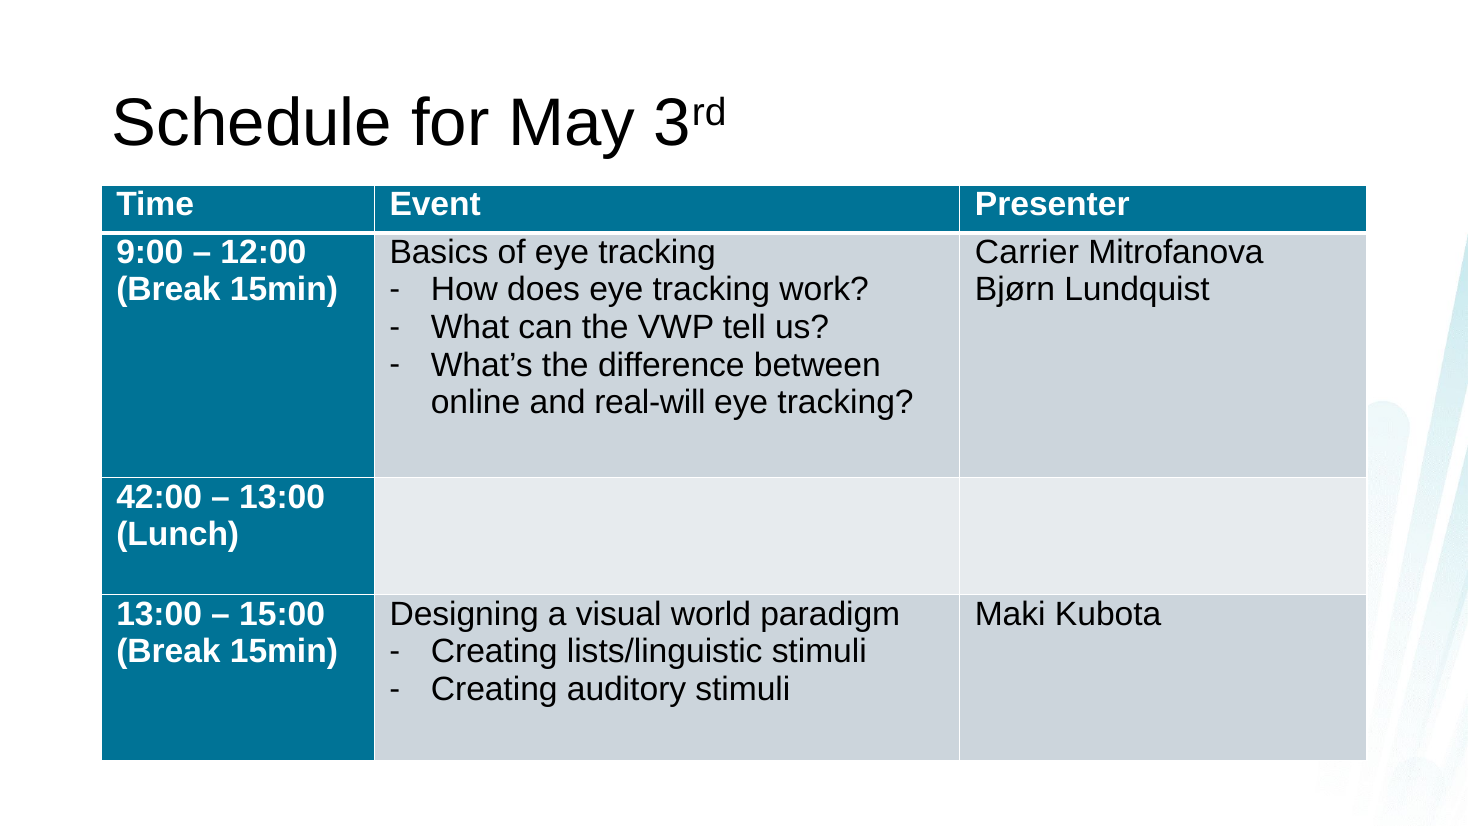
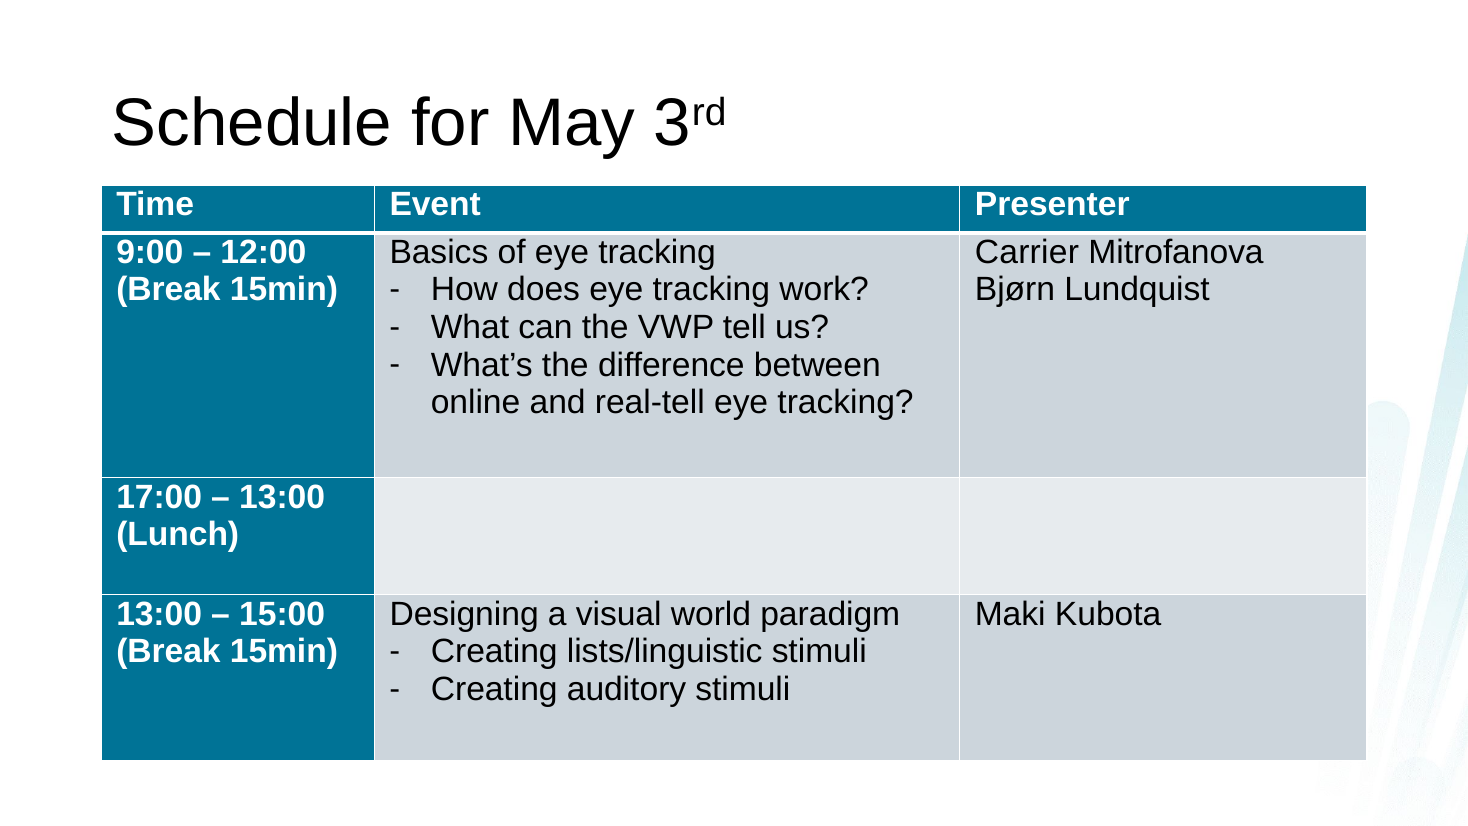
real-will: real-will -> real-tell (650, 403)
42:00: 42:00 -> 17:00 (159, 497)
